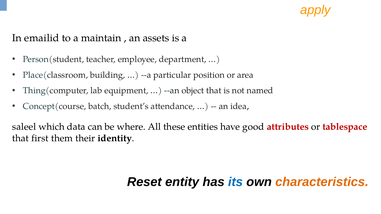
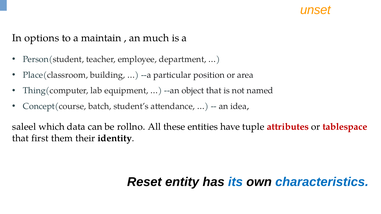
apply: apply -> unset (315, 10)
emailid: emailid -> options (42, 38)
assets: assets -> much (156, 38)
where: where -> rollno (131, 127)
good: good -> tuple (253, 127)
characteristics colour: orange -> blue (322, 182)
